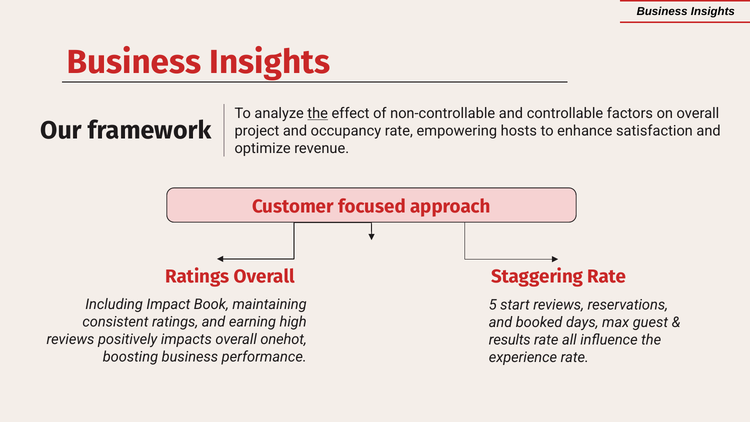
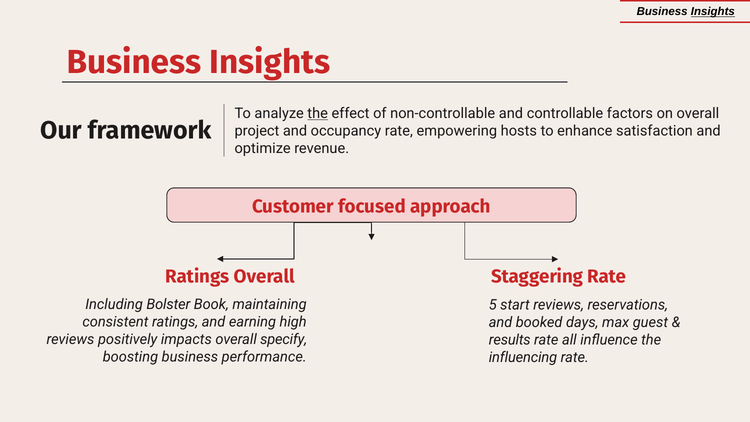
Insights underline: none -> present (713, 12)
Impact: Impact -> Bolster (168, 304)
onehot: onehot -> specify (284, 339)
experience: experience -> influencing (523, 357)
